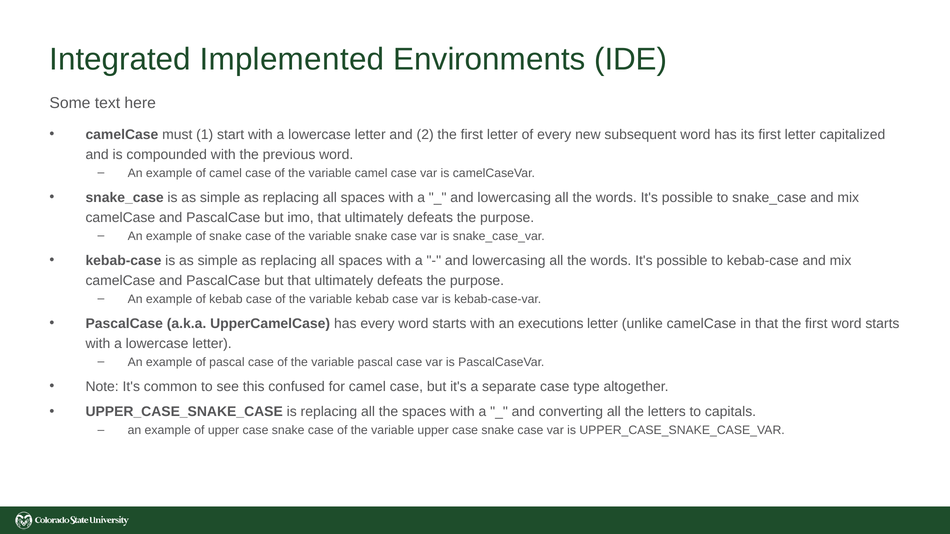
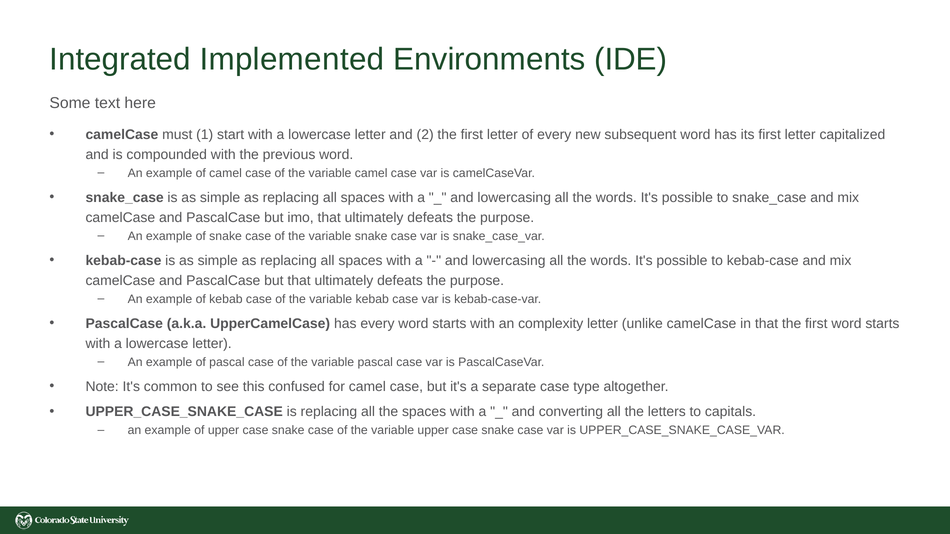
executions: executions -> complexity (551, 324)
